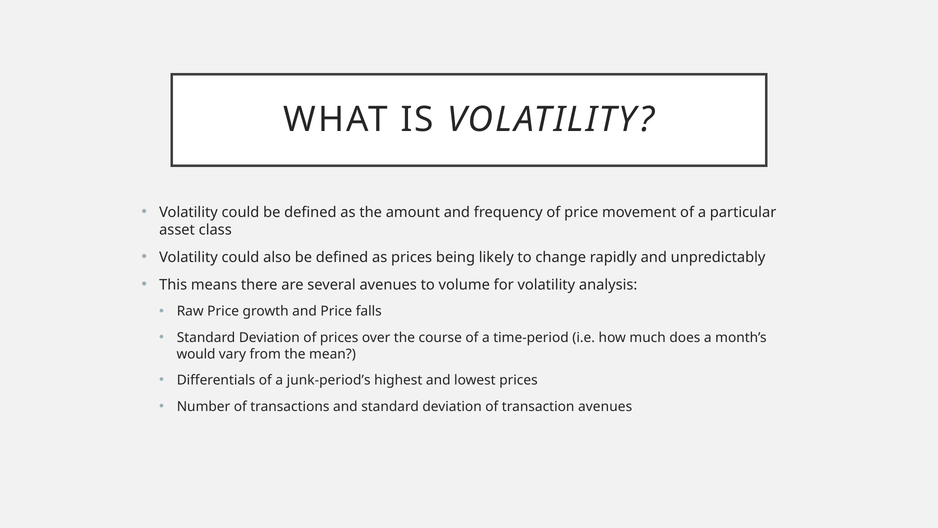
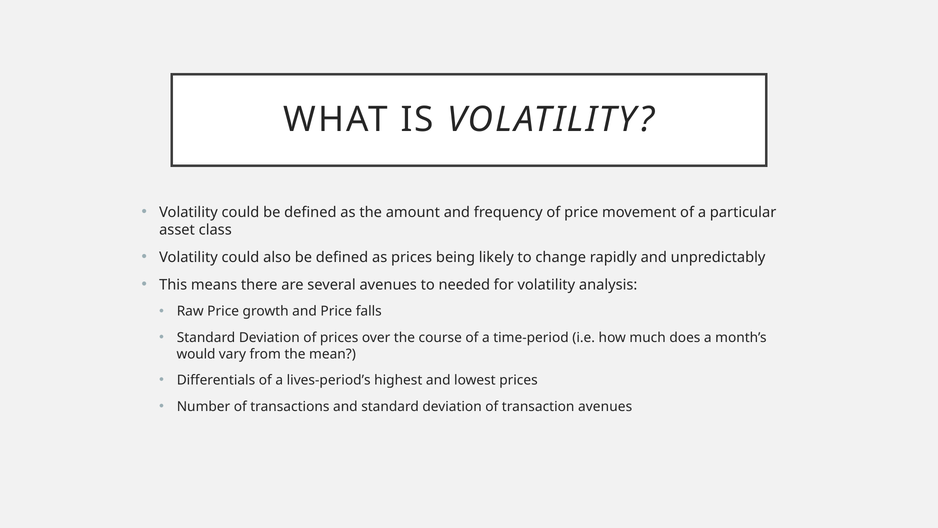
volume: volume -> needed (464, 285)
junk-period’s: junk-period’s -> lives-period’s (329, 380)
